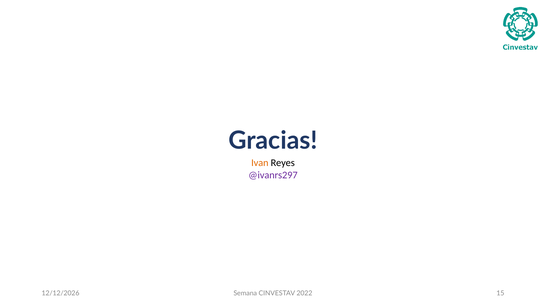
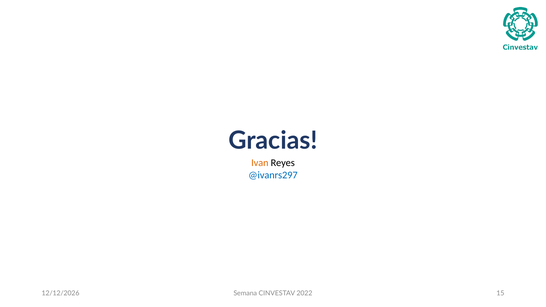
@ivanrs297 colour: purple -> blue (273, 175)
